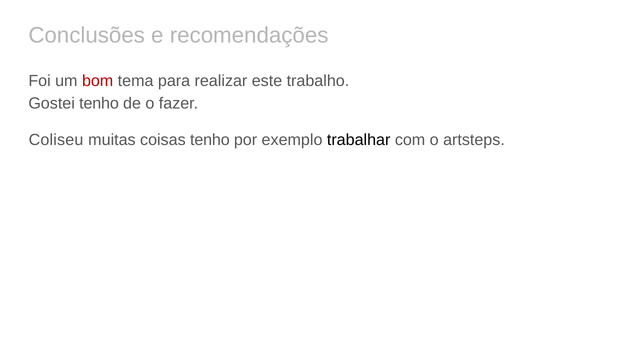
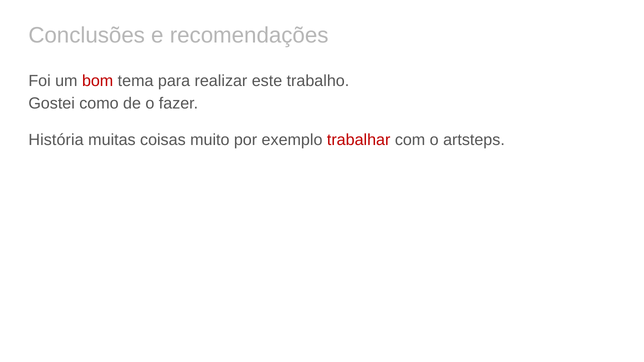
Gostei tenho: tenho -> como (99, 103)
Coliseu: Coliseu -> História (56, 140)
coisas tenho: tenho -> muito (210, 140)
trabalhar colour: black -> red (359, 140)
